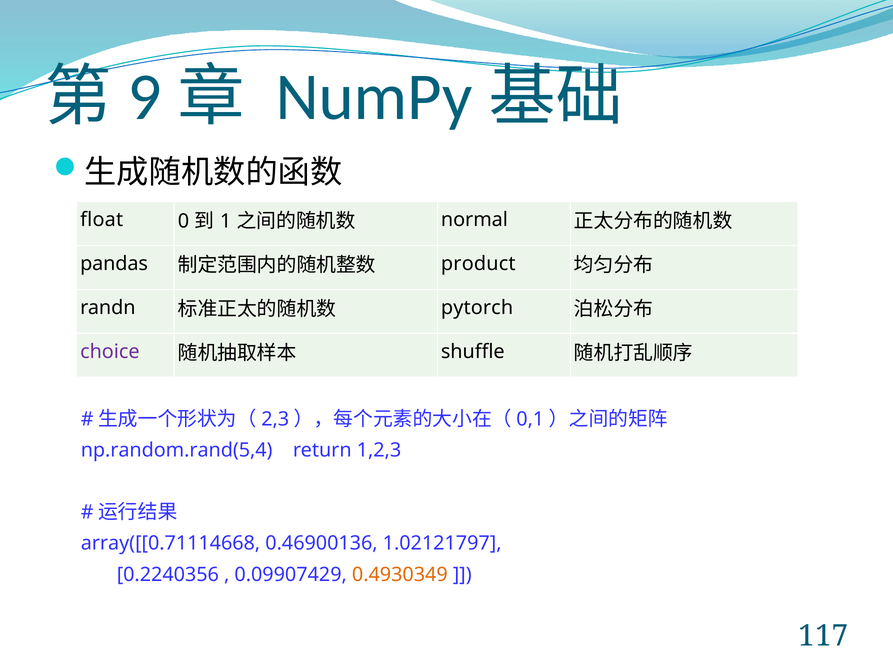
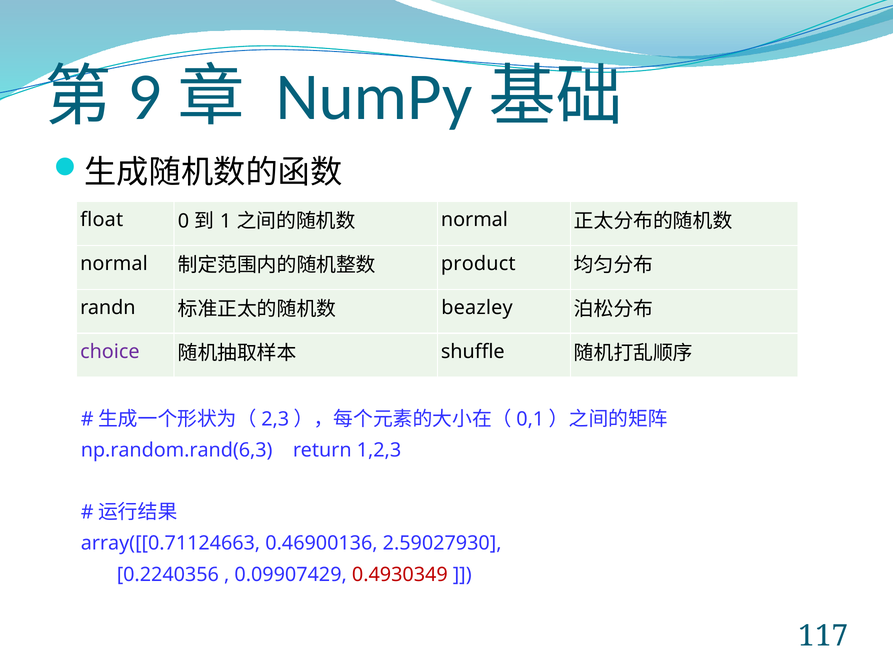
pandas: pandas -> normal (114, 264)
pytorch: pytorch -> beazley (477, 307)
np.random.rand(5,4: np.random.rand(5,4 -> np.random.rand(6,3 (177, 450)
array([[0.71114668: array([[0.71114668 -> array([[0.71124663 (170, 543)
1.02121797: 1.02121797 -> 2.59027930 (442, 543)
0.4930349 colour: orange -> red (400, 574)
